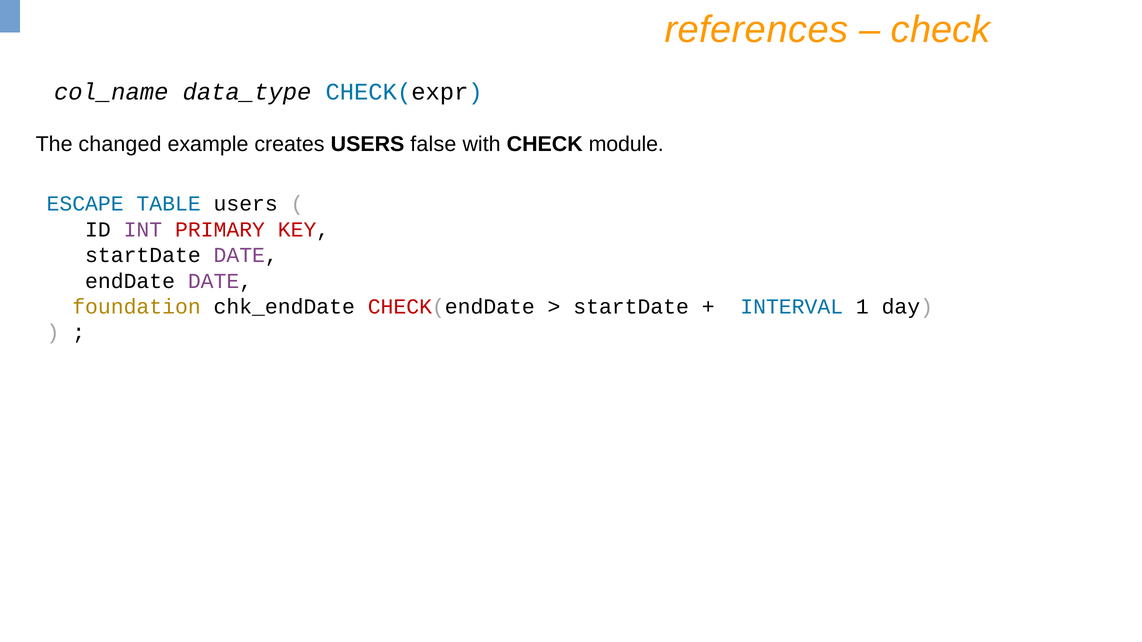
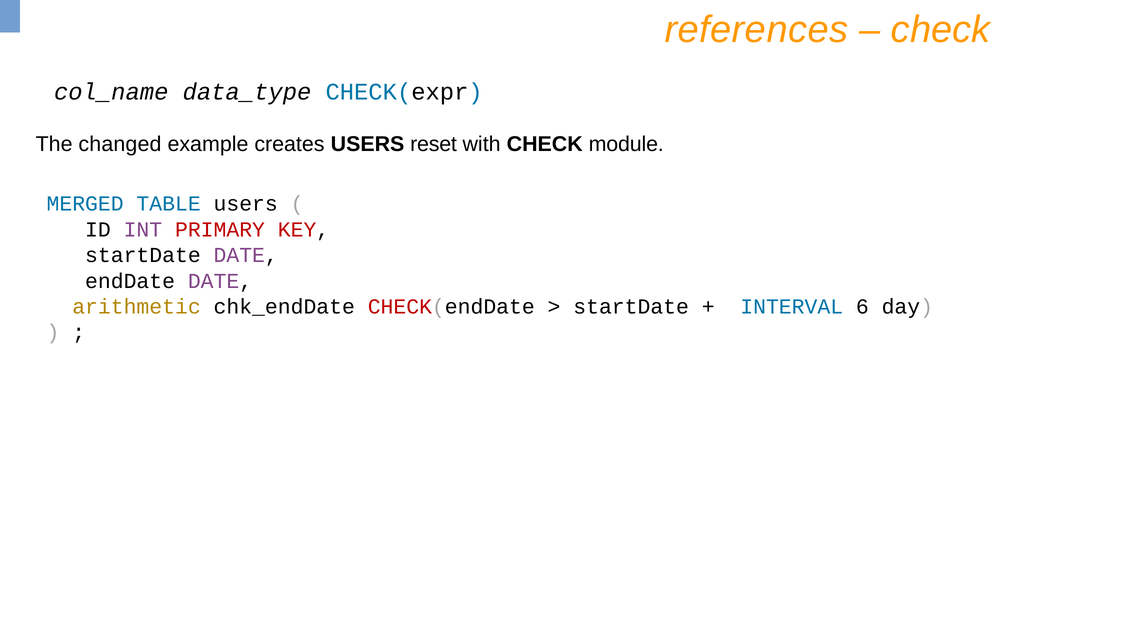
false: false -> reset (434, 144)
ESCAPE: ESCAPE -> MERGED (85, 204)
foundation: foundation -> arithmetic (136, 307)
1: 1 -> 6 (862, 307)
